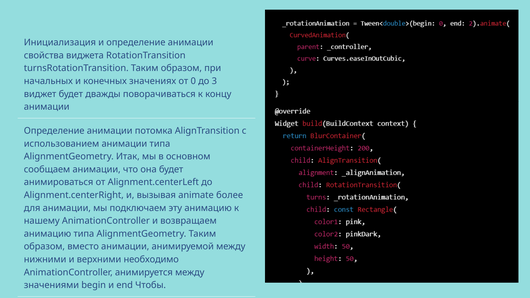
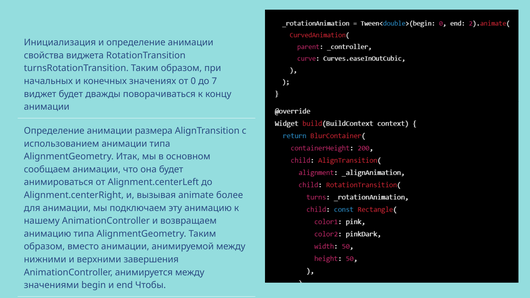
3: 3 -> 7 (214, 81)
потомка: потомка -> размера (154, 131)
необходимо: необходимо -> завершения (151, 260)
